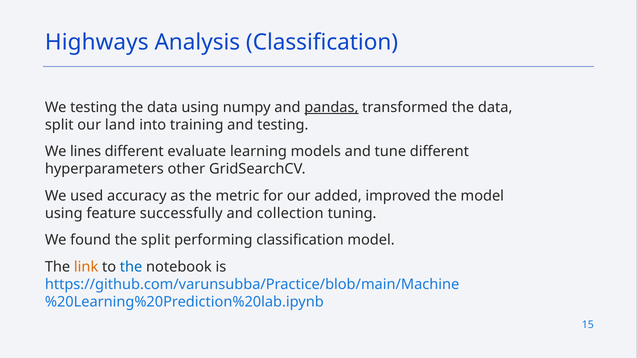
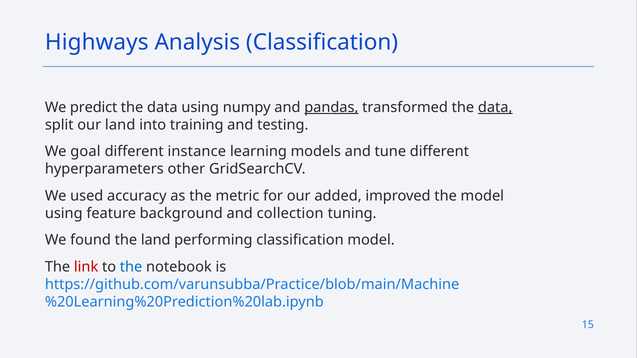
We testing: testing -> predict (94, 107)
data underline: none -> present (495, 107)
lines: lines -> goal (85, 152)
evaluate: evaluate -> instance (197, 152)
successfully: successfully -> background (181, 214)
the split: split -> land (156, 240)
link colour: orange -> red (86, 267)
